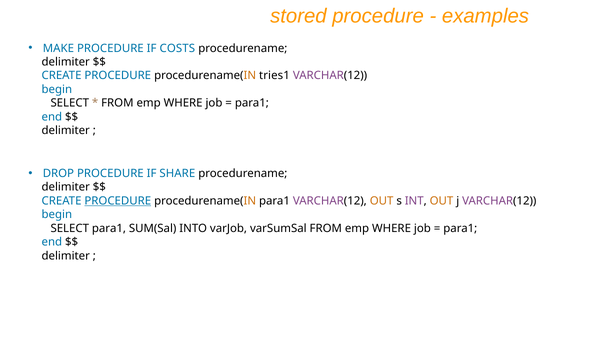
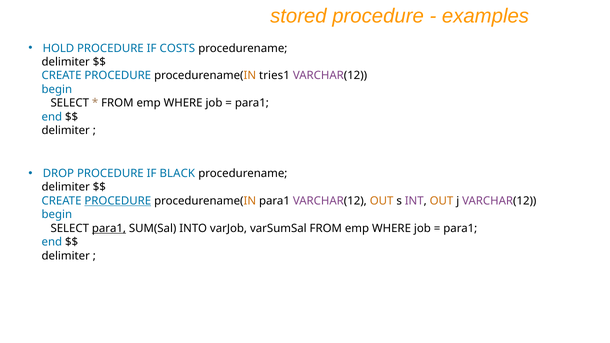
MAKE: MAKE -> HOLD (58, 48)
SHARE: SHARE -> BLACK (177, 173)
para1 underline: none -> present (109, 228)
